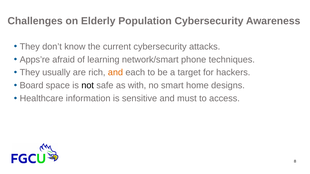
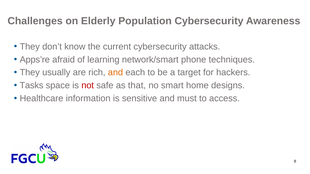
Board: Board -> Tasks (32, 86)
not colour: black -> red (88, 86)
with: with -> that (137, 86)
